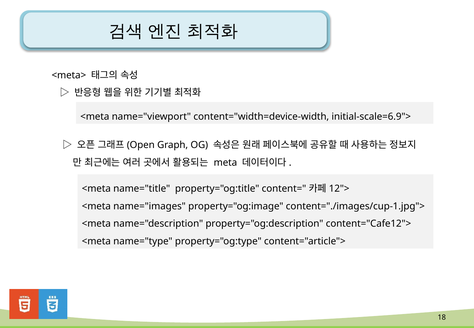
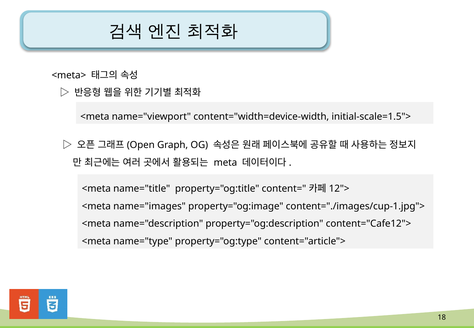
initial-scale=6.9">: initial-scale=6.9"> -> initial-scale=1.5"> (371, 117)
